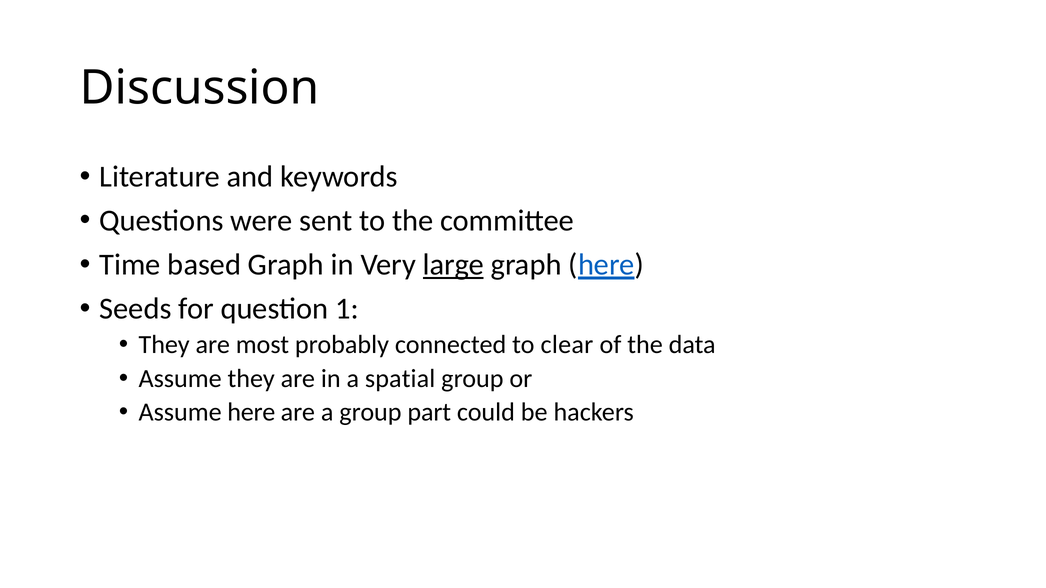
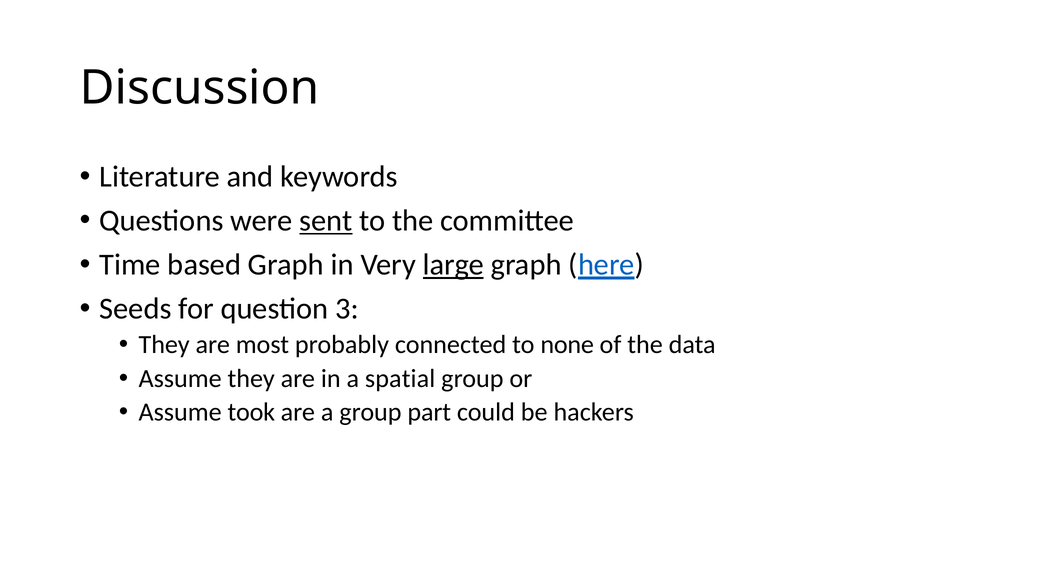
sent underline: none -> present (326, 221)
1: 1 -> 3 (347, 309)
clear: clear -> none (567, 345)
Assume here: here -> took (251, 412)
